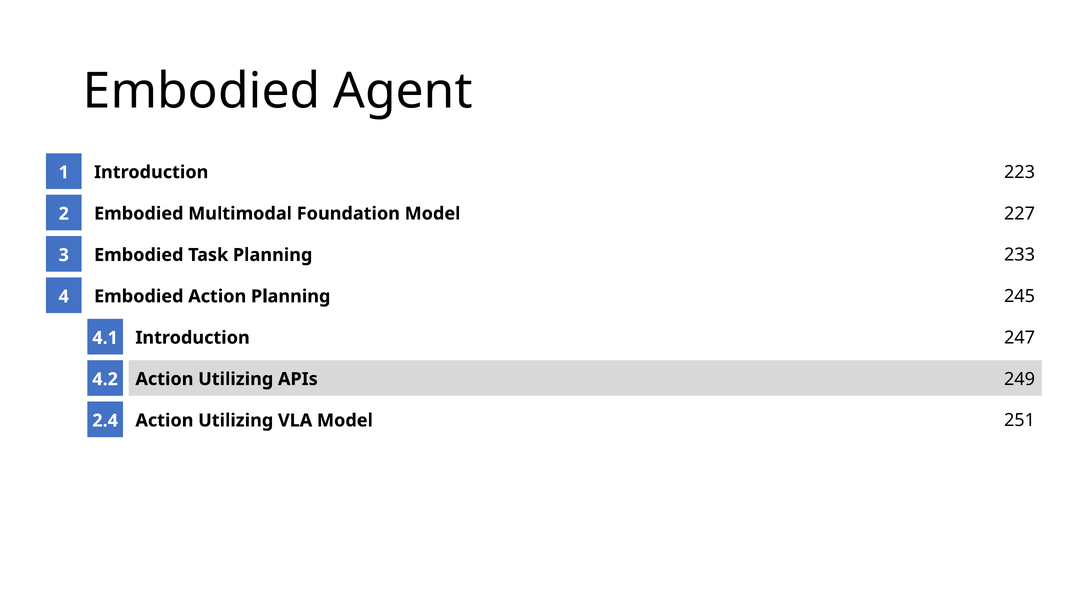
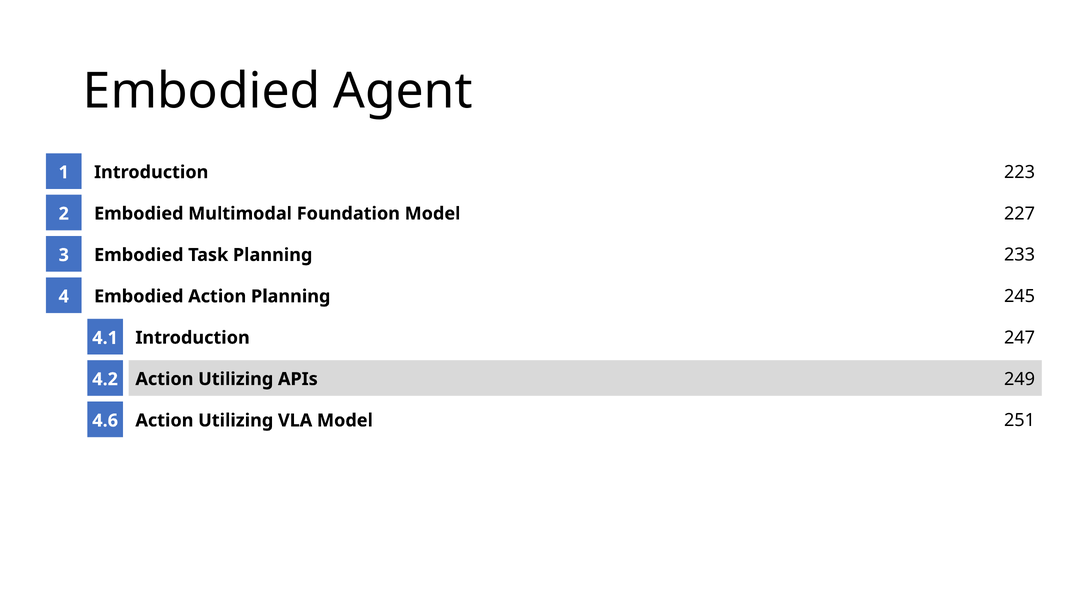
2.4: 2.4 -> 4.6 (105, 421)
